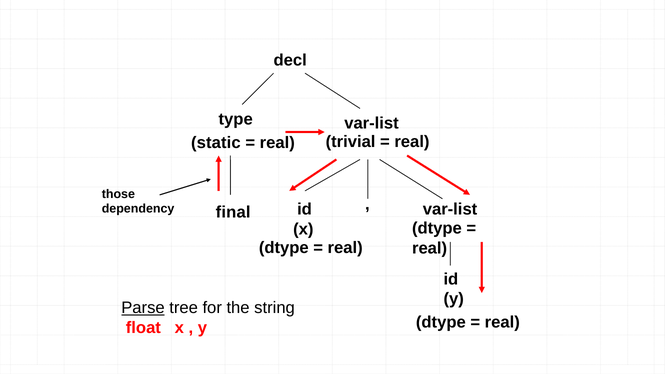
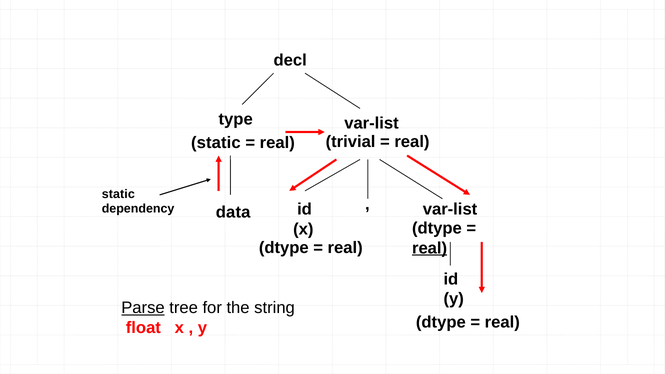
those: those -> static (118, 194)
final: final -> data (233, 212)
real underline: none -> present (430, 248)
